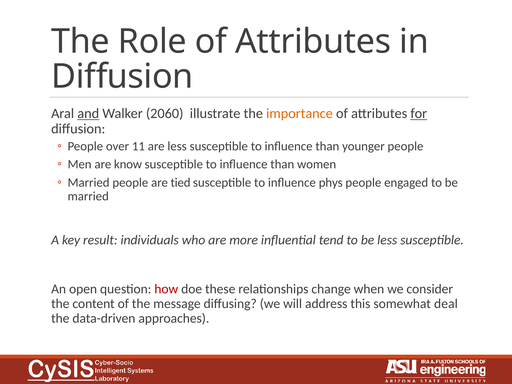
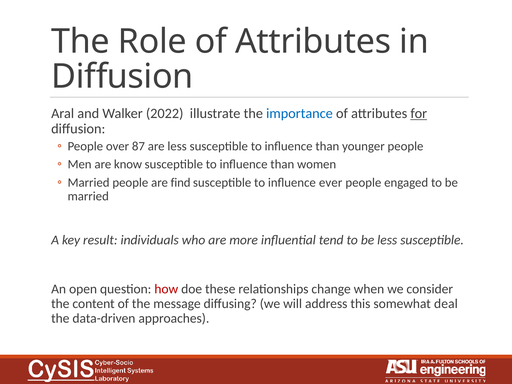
and underline: present -> none (88, 114)
2060: 2060 -> 2022 (165, 114)
importance colour: orange -> blue (299, 114)
11: 11 -> 87 (138, 146)
tied: tied -> find (181, 183)
phys: phys -> ever (331, 183)
